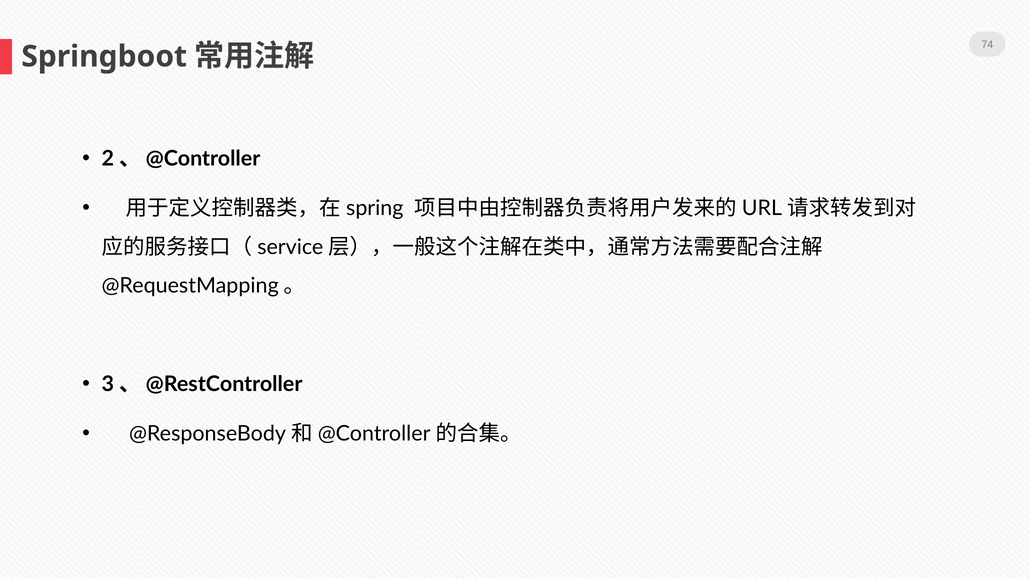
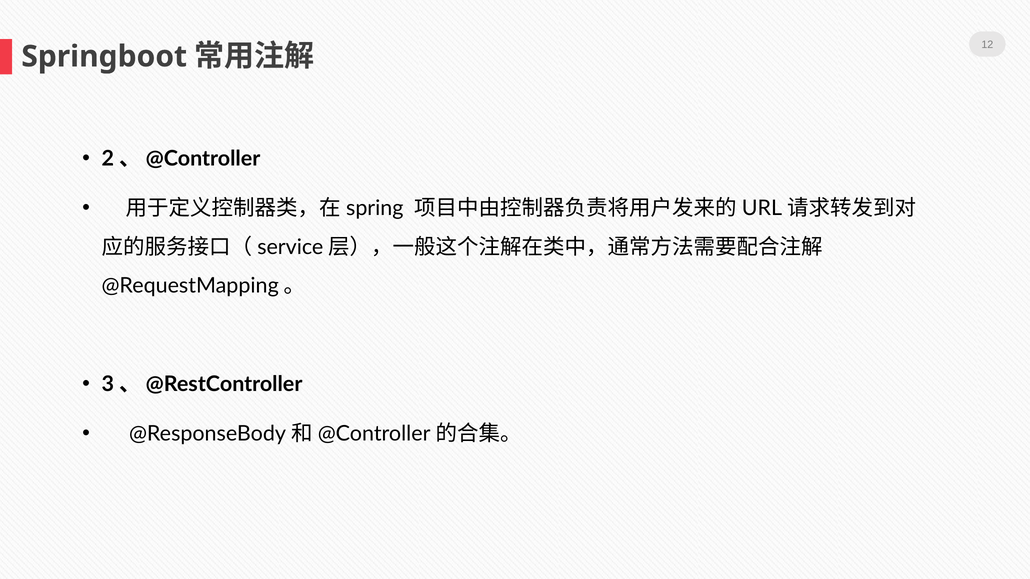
74: 74 -> 12 (987, 45)
